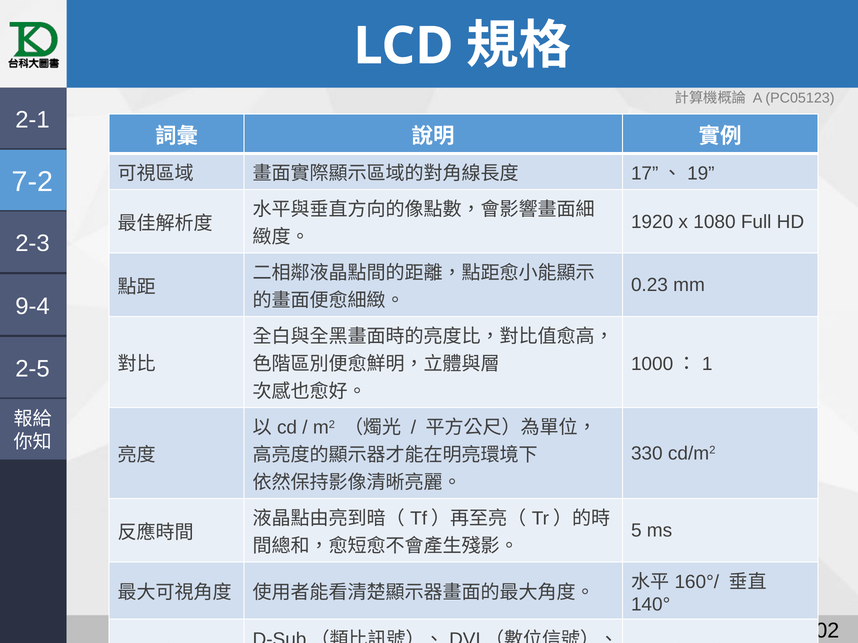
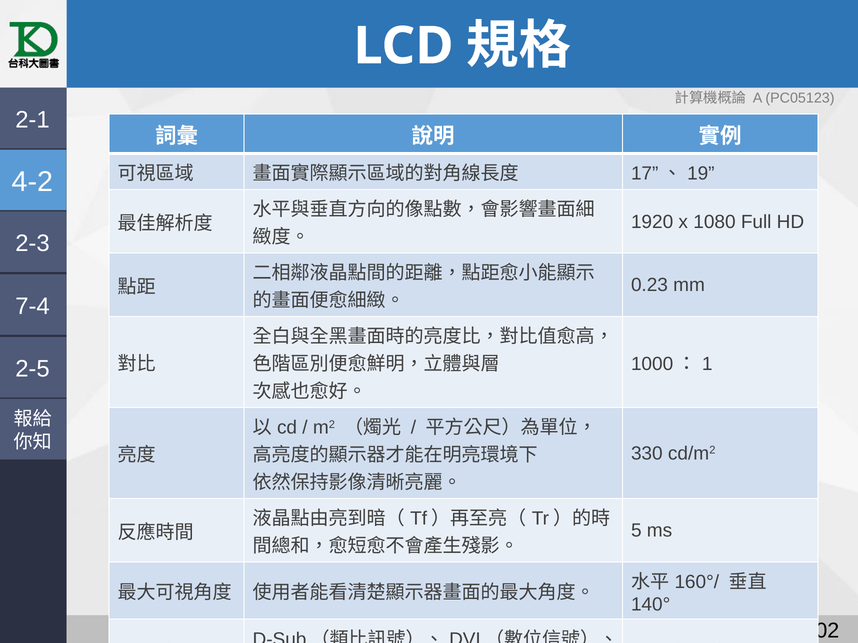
7-2: 7-2 -> 4-2 (33, 182)
9-4: 9-4 -> 7-4 (33, 306)
